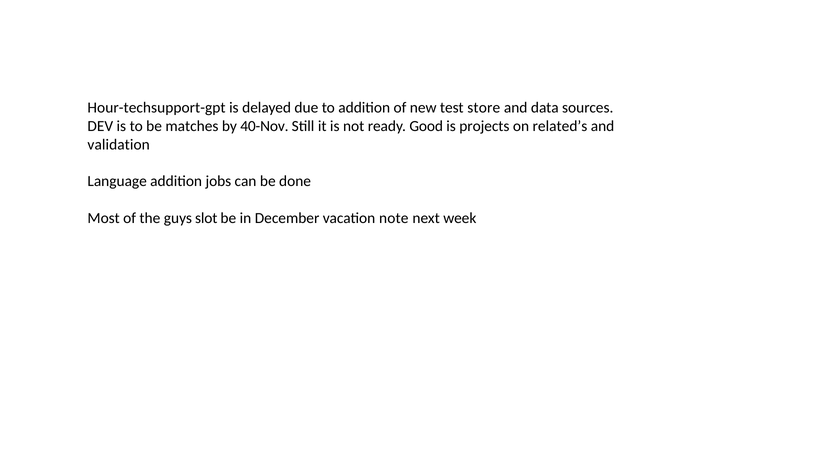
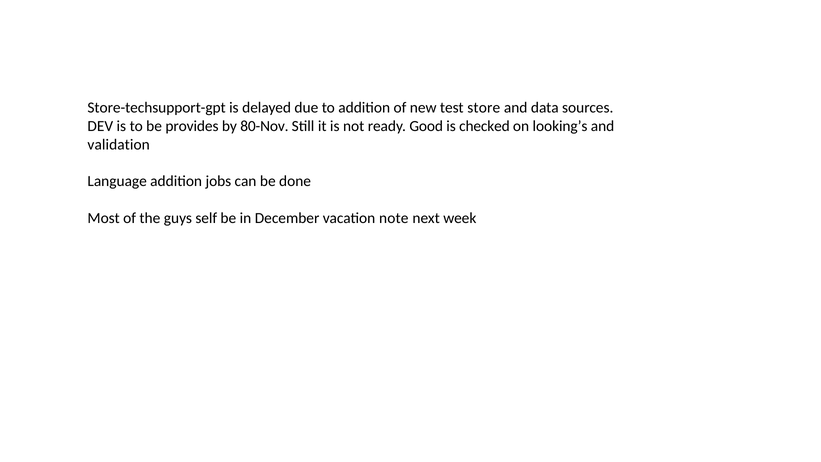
Hour-techsupport-gpt: Hour-techsupport-gpt -> Store-techsupport-gpt (157, 107)
matches: matches -> provides (192, 126)
40-Nov: 40-Nov -> 80-Nov (264, 126)
projects: projects -> checked (484, 126)
related’s: related’s -> looking’s (560, 126)
slot: slot -> self (206, 218)
